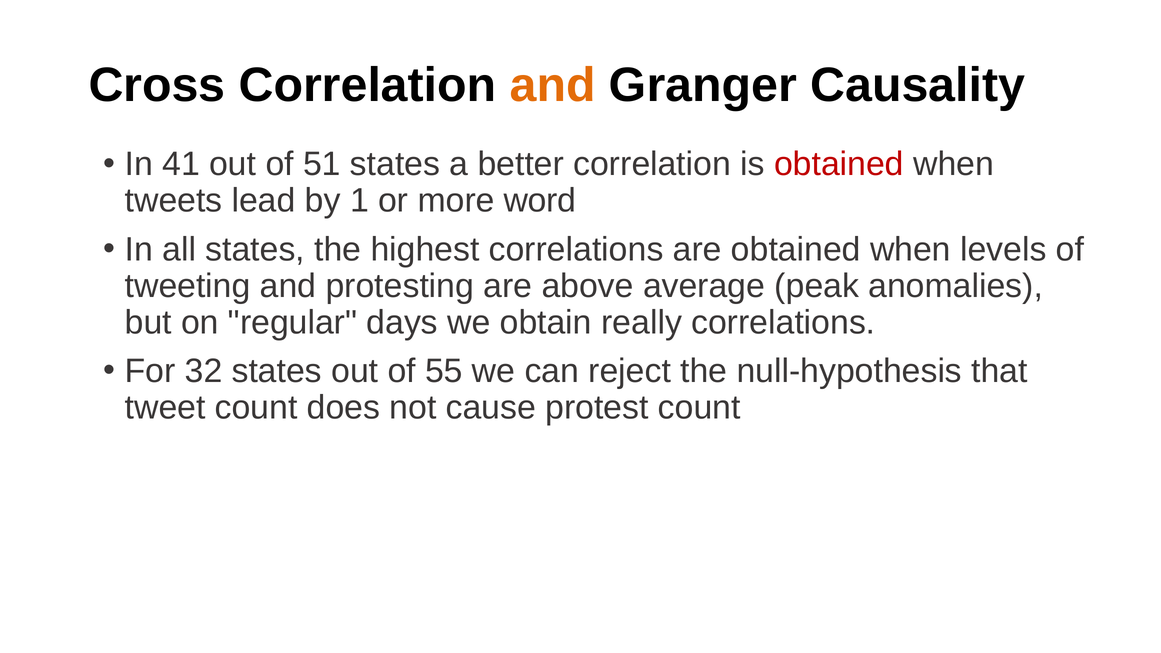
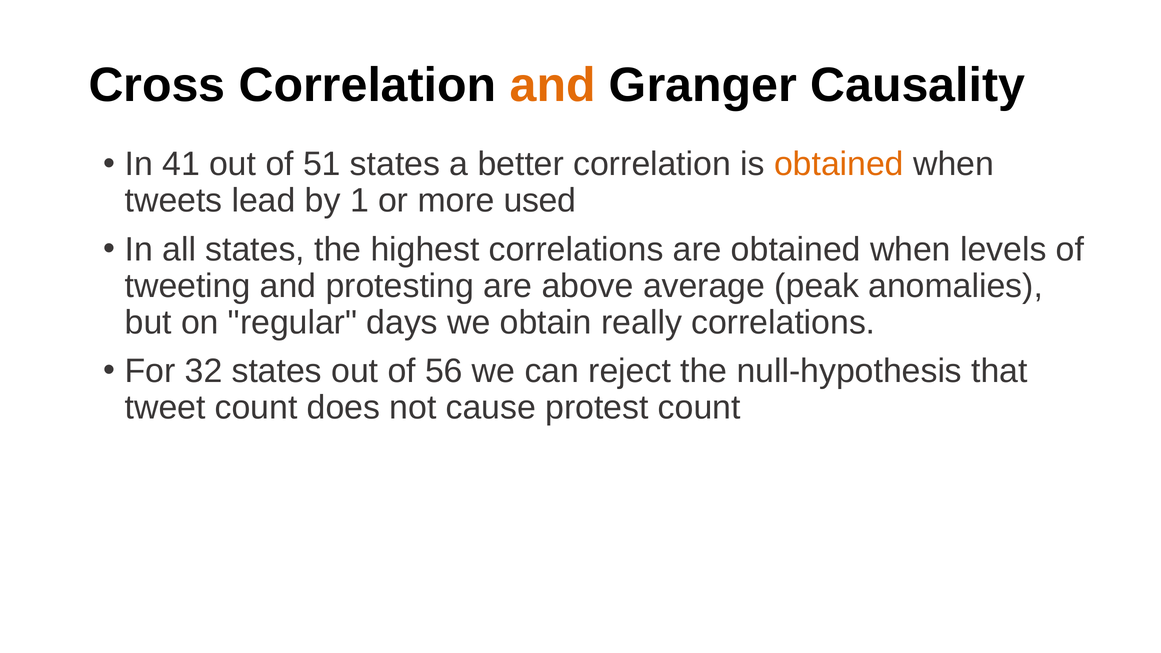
obtained colour: red -> orange (839, 164)
word: word -> used (540, 201)
55: 55 -> 56 (444, 371)
